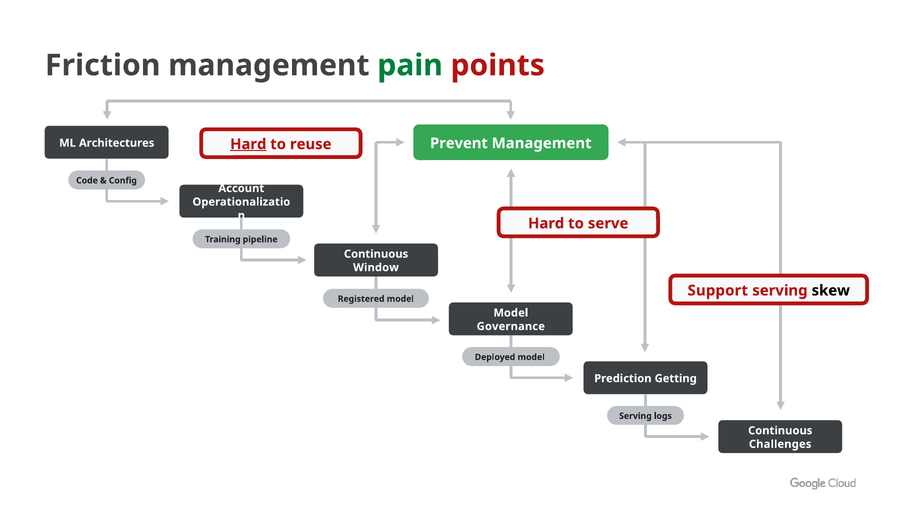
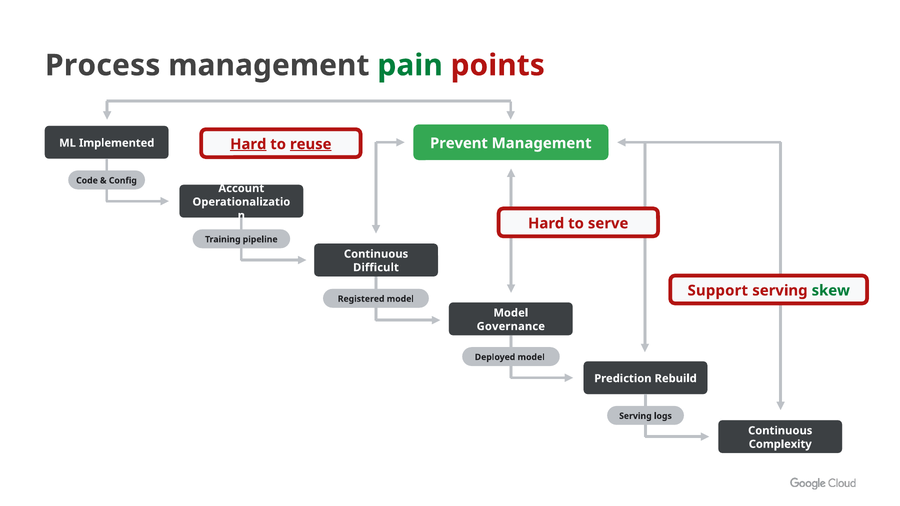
Friction: Friction -> Process (103, 65)
Architectures: Architectures -> Implemented (117, 143)
reuse underline: none -> present (311, 144)
Window: Window -> Difficult (376, 268)
skew colour: black -> green (831, 291)
Getting: Getting -> Rebuild (676, 379)
Challenges: Challenges -> Complexity (780, 444)
